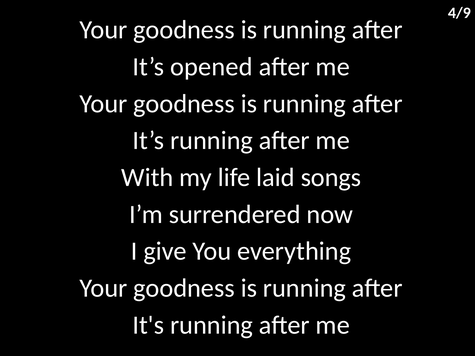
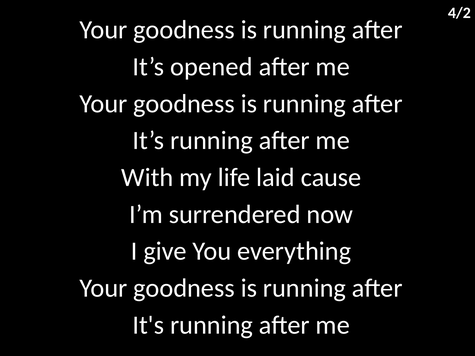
4/9: 4/9 -> 4/2 (459, 13)
songs: songs -> cause (331, 178)
